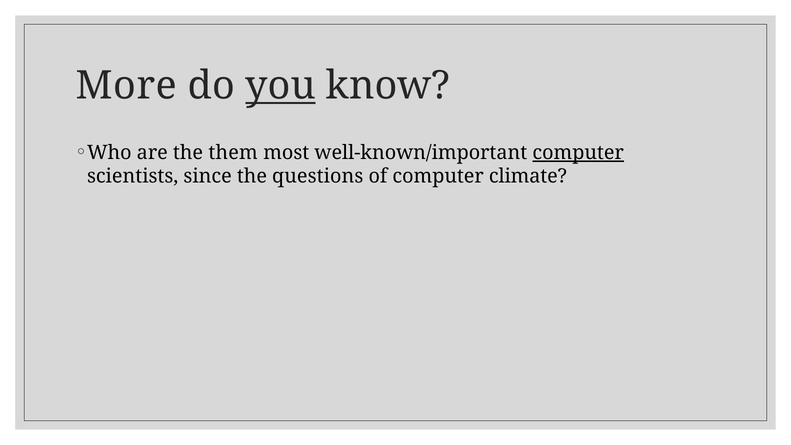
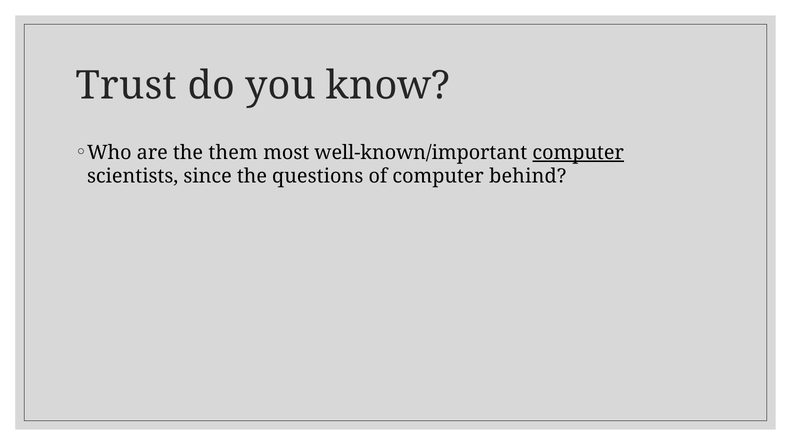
More: More -> Trust (126, 86)
you underline: present -> none (280, 86)
climate: climate -> behind (528, 176)
